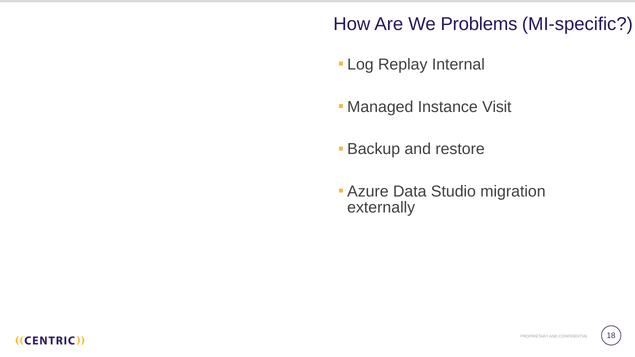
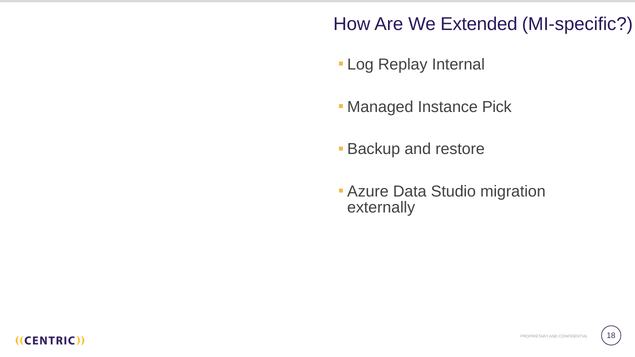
Problems: Problems -> Extended (479, 24)
Visit: Visit -> Pick (497, 107)
